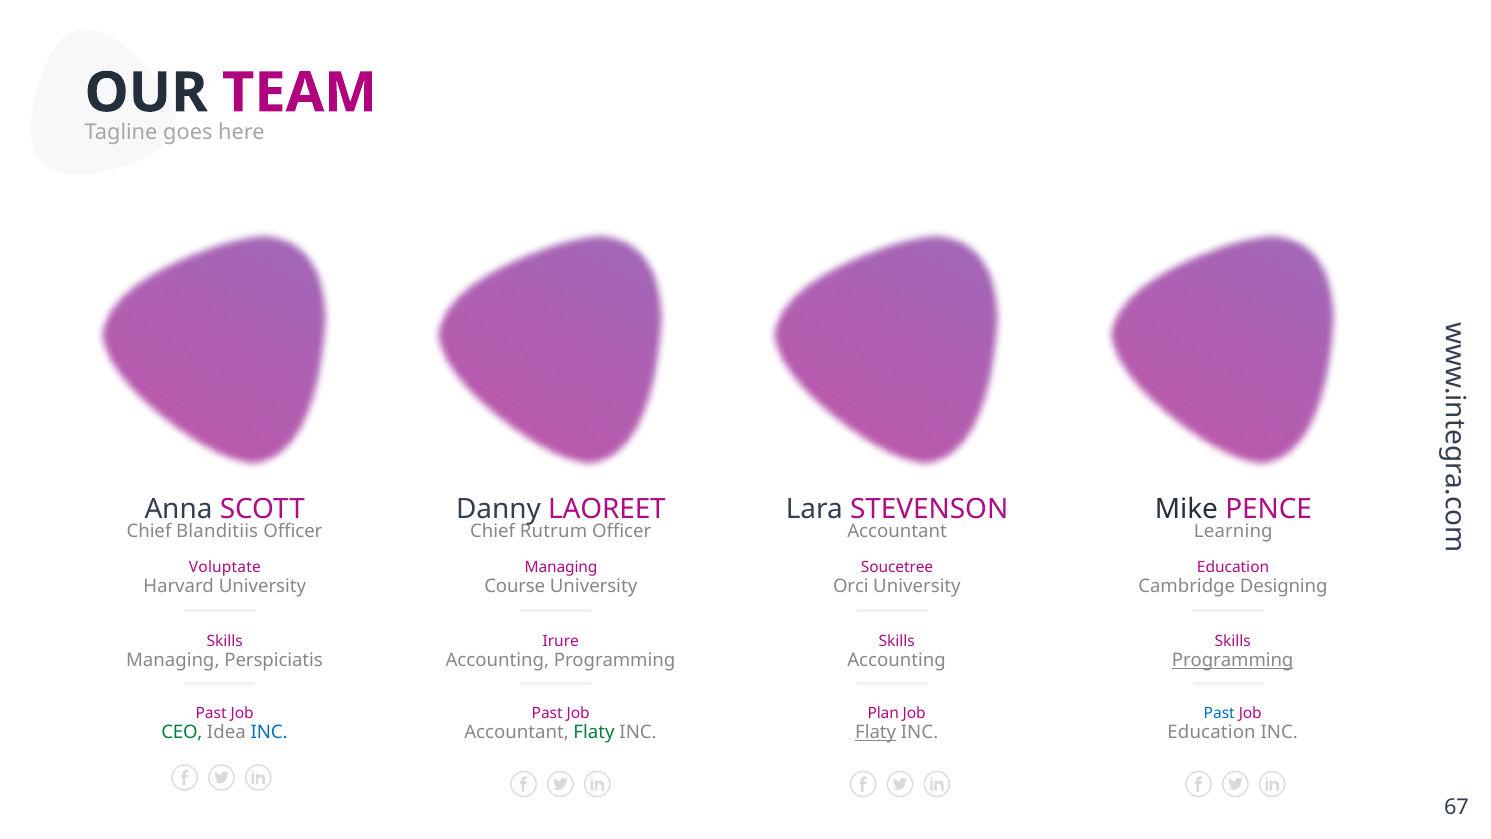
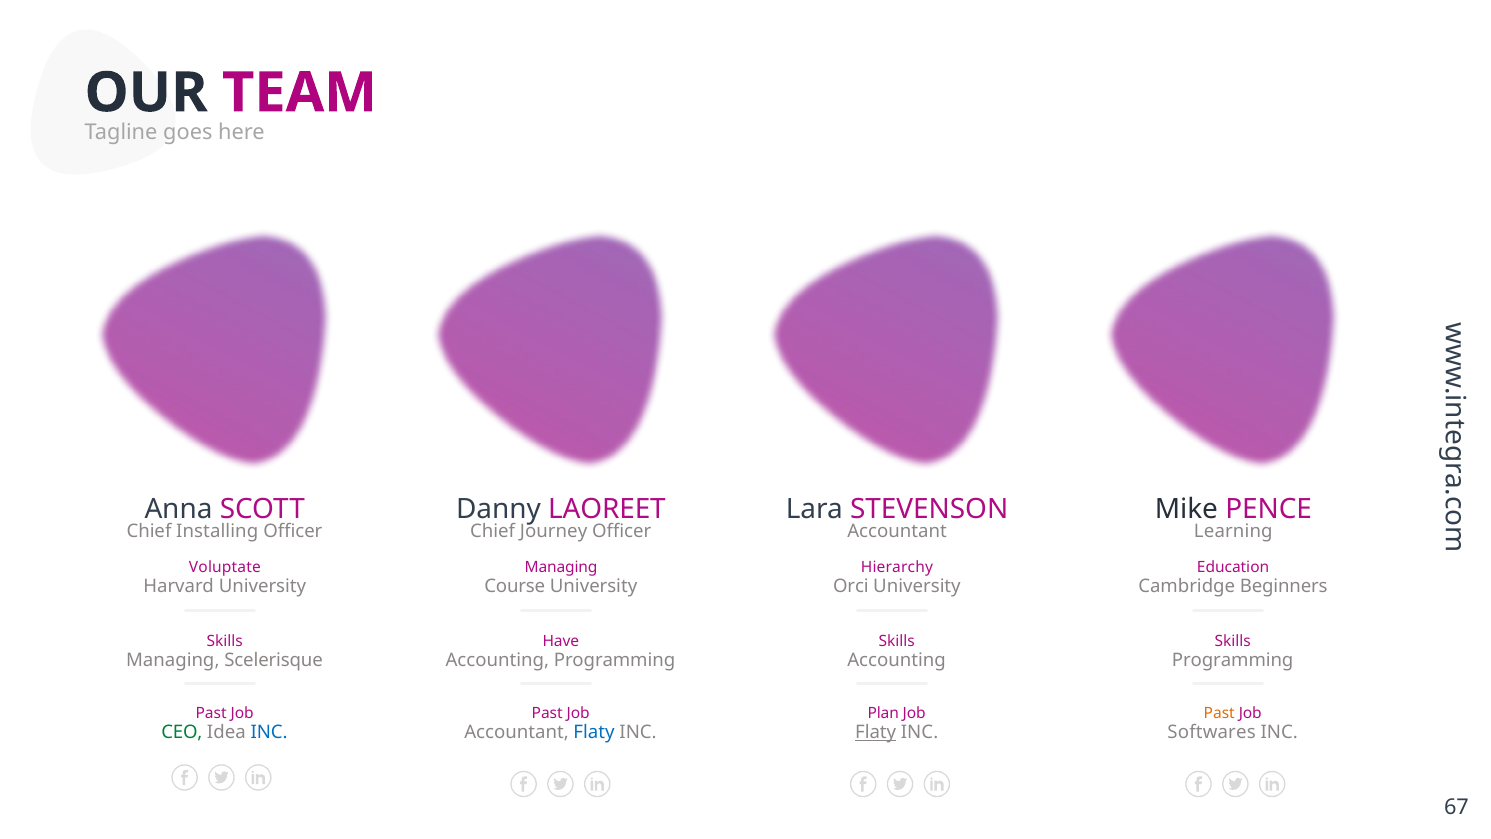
Blanditiis: Blanditiis -> Installing (217, 531)
Rutrum: Rutrum -> Journey (554, 531)
Soucetree: Soucetree -> Hierarchy (897, 568)
Designing: Designing -> Beginners (1284, 587)
Irure: Irure -> Have (561, 641)
Perspiciatis: Perspiciatis -> Scelerisque (274, 660)
Programming underline: present -> none (1233, 660)
Past colour: blue -> orange (1219, 714)
Flaty colour: green -> blue (594, 733)
Education: Education -> Softwares (1212, 733)
